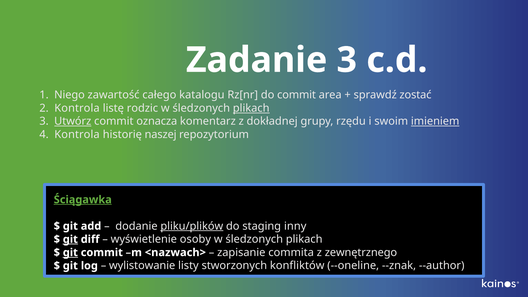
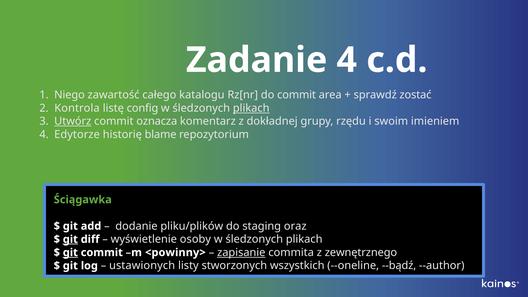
Zadanie 3: 3 -> 4 (347, 60)
rodzic: rodzic -> config (143, 108)
imieniem underline: present -> none (435, 121)
Kontrola: Kontrola -> Edytorze (77, 135)
naszej: naszej -> blame (161, 135)
Ściągawka underline: present -> none (83, 200)
pliku/plików underline: present -> none (192, 226)
inny: inny -> oraz (295, 226)
<nazwach>: <nazwach> -> <powinny> (175, 252)
zapisanie underline: none -> present (241, 252)
wylistowanie: wylistowanie -> ustawionych (142, 266)
konfliktów: konfliktów -> wszystkich (297, 266)
--znak: --znak -> --bądź (399, 266)
